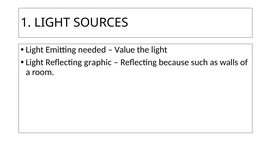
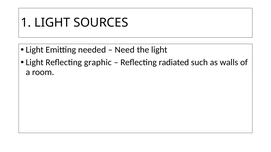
Value: Value -> Need (125, 50)
because: because -> radiated (174, 63)
